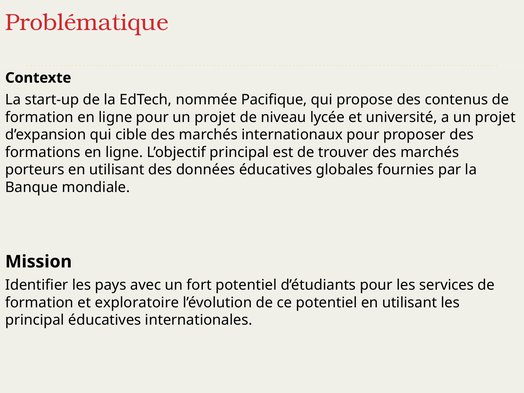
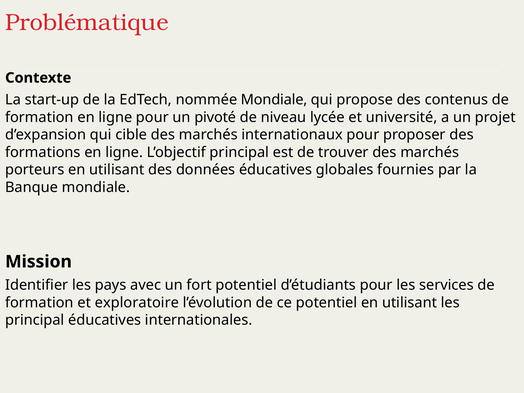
nommée Pacifique: Pacifique -> Mondiale (274, 100)
pour un projet: projet -> pivoté (215, 117)
